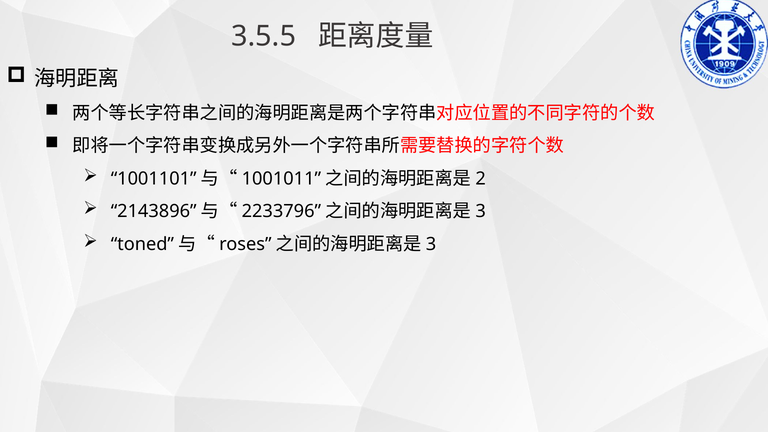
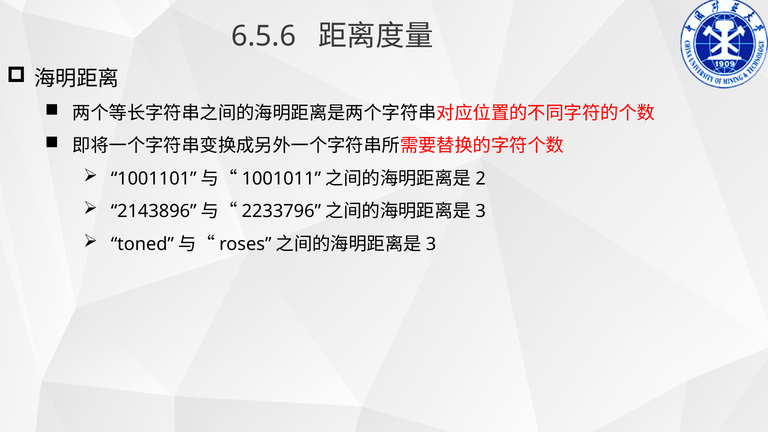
3.5.5: 3.5.5 -> 6.5.6 (264, 36)
